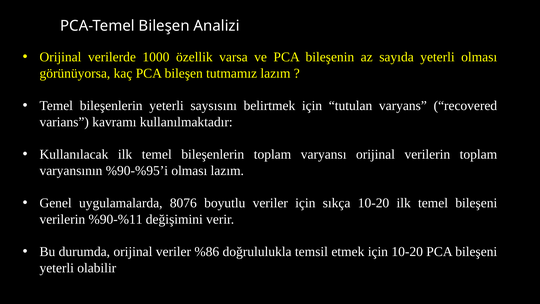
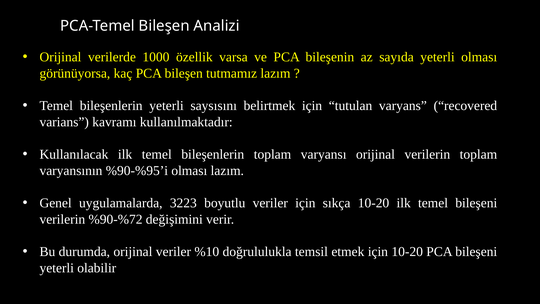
8076: 8076 -> 3223 (183, 203)
%90-%11: %90-%11 -> %90-%72 (116, 219)
%86: %86 -> %10 (207, 251)
